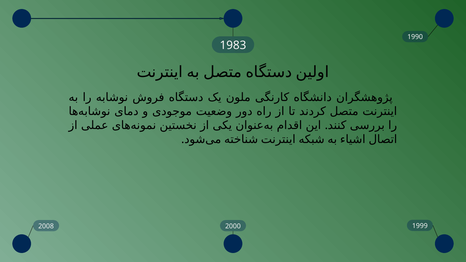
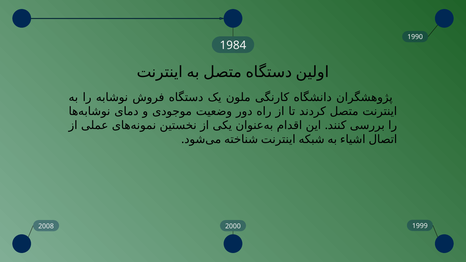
1983: 1983 -> 1984 (233, 45)
